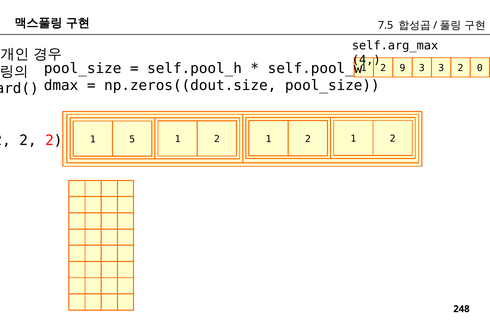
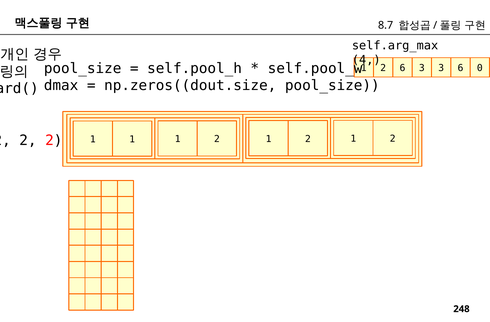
7.5: 7.5 -> 8.7 (386, 25)
3 2: 2 -> 6 (461, 68)
2 9: 9 -> 6 (402, 68)
2 1 5: 5 -> 1 (132, 139)
